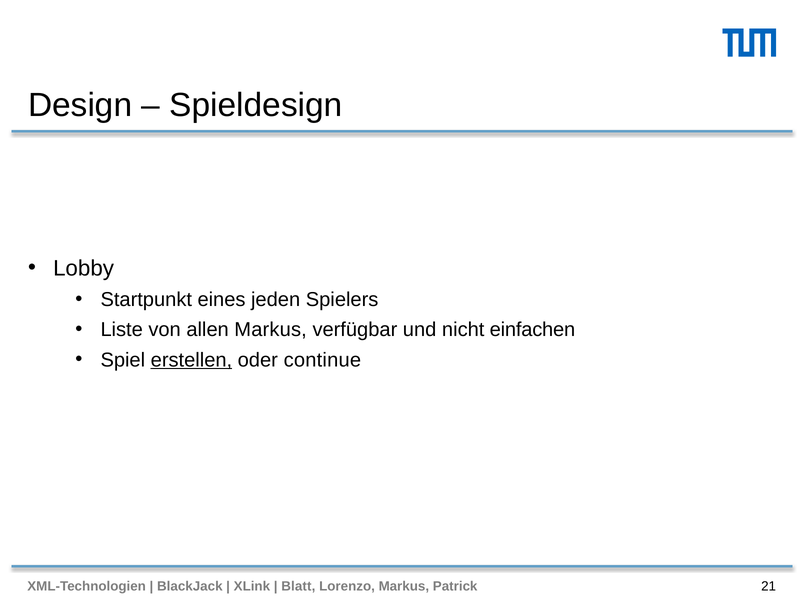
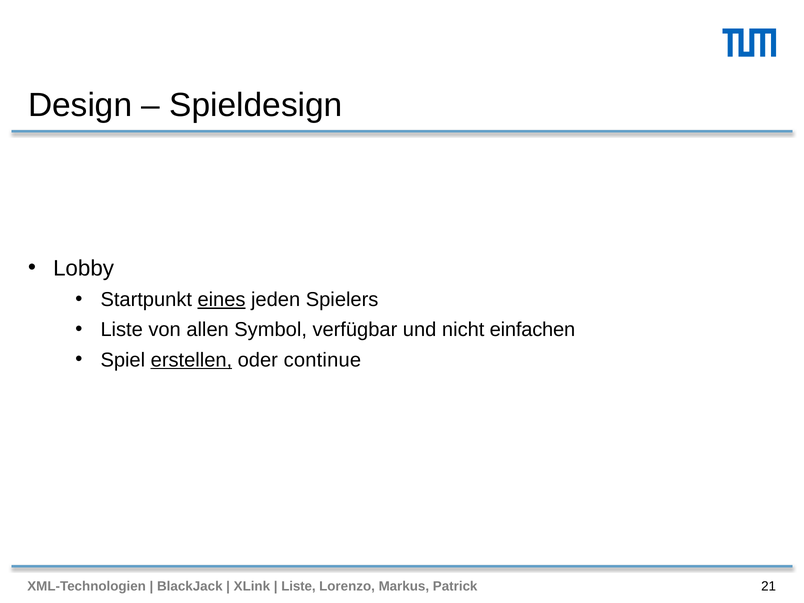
eines underline: none -> present (222, 300)
allen Markus: Markus -> Symbol (271, 330)
Blatt: Blatt -> Liste (298, 586)
